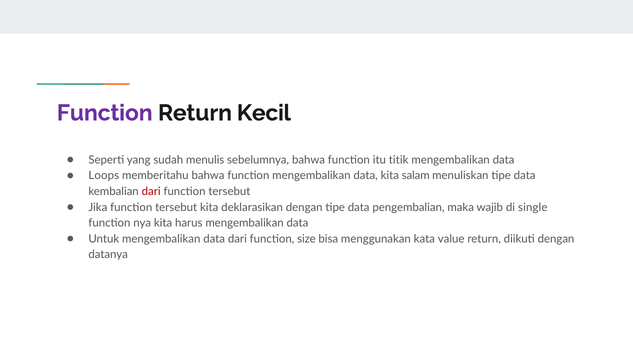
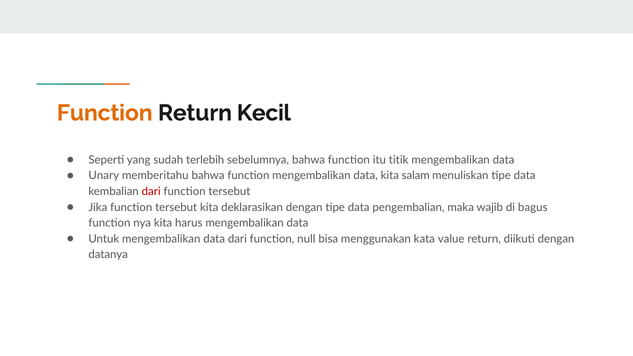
Function colour: purple -> orange (105, 113)
menulis: menulis -> terlebih (205, 160)
Loops: Loops -> Unary (104, 176)
single: single -> bagus (533, 207)
size: size -> null (306, 239)
